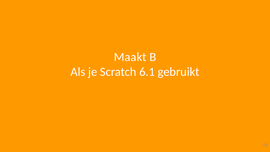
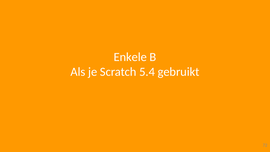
Maakt: Maakt -> Enkele (130, 57)
6.1: 6.1 -> 5.4 (147, 72)
